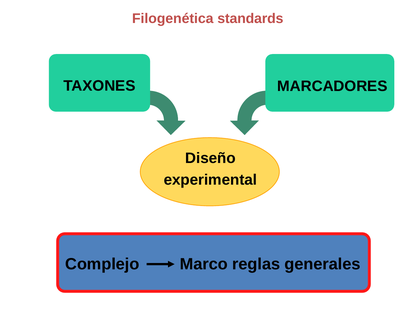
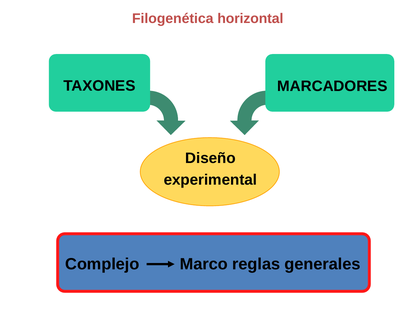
standards: standards -> horizontal (250, 19)
